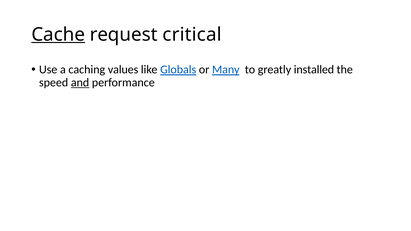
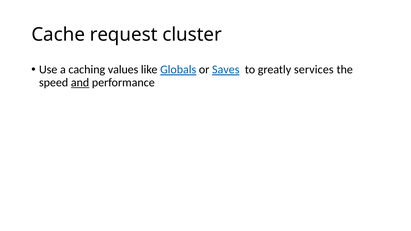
Cache underline: present -> none (58, 35)
critical: critical -> cluster (192, 35)
Many: Many -> Saves (226, 70)
installed: installed -> services (314, 70)
